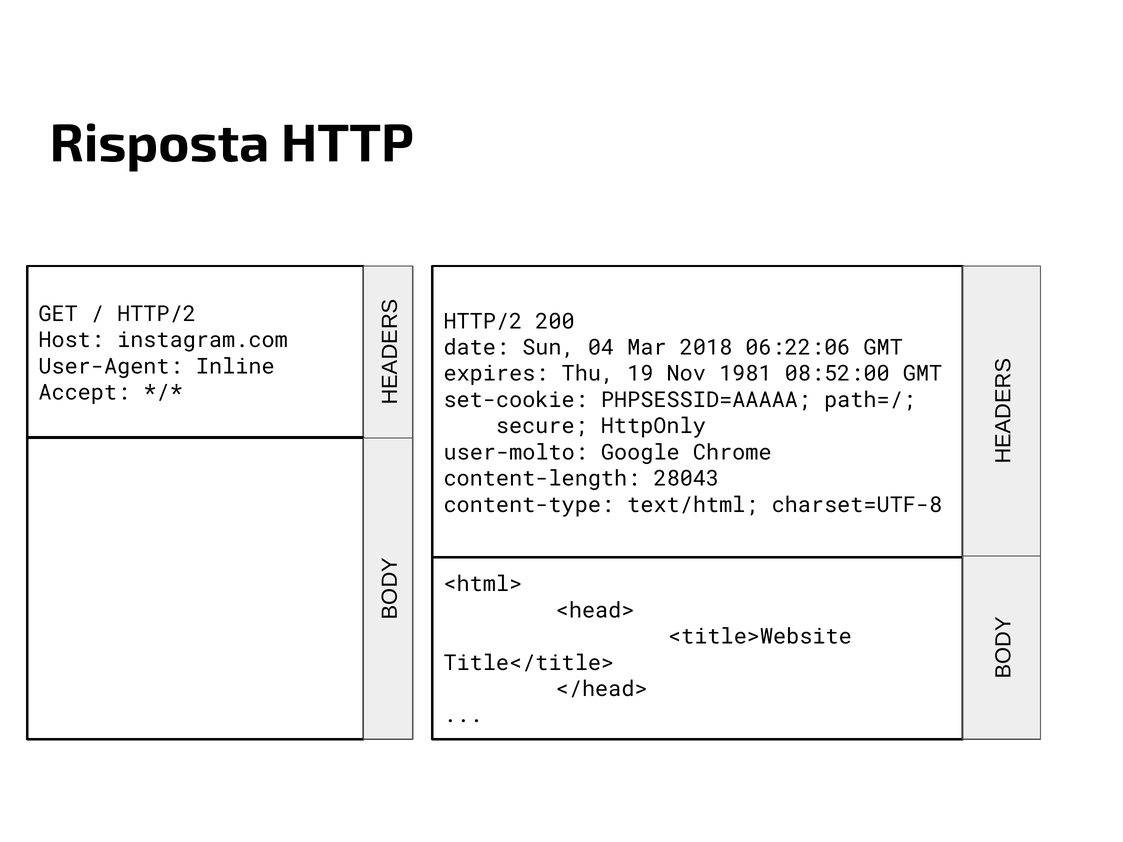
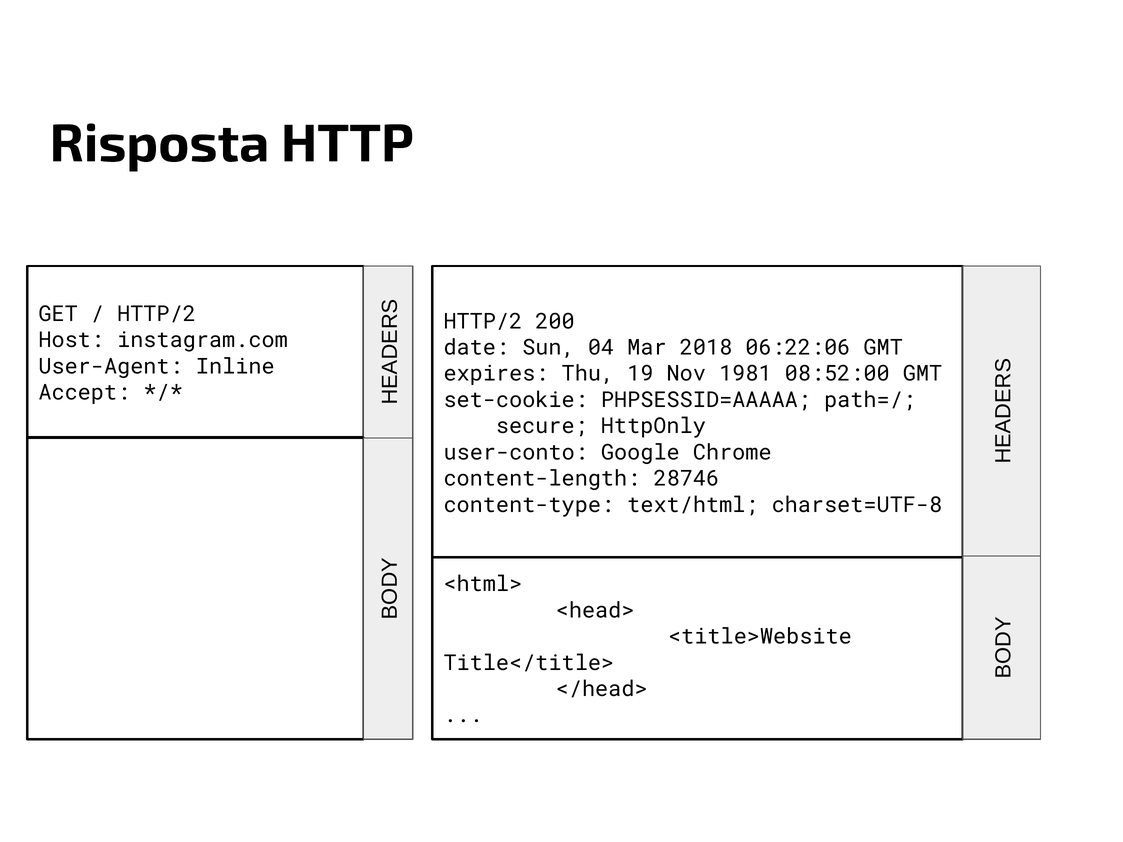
user-molto: user-molto -> user-conto (516, 453)
28043: 28043 -> 28746 (686, 479)
